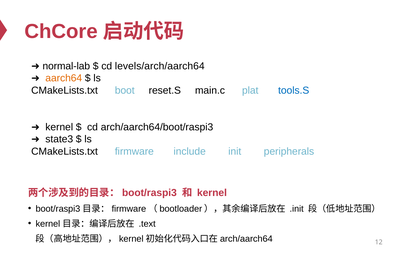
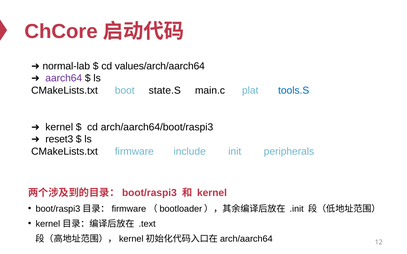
levels/arch/aarch64: levels/arch/aarch64 -> values/arch/aarch64 (160, 66)
aarch64 colour: orange -> purple (64, 78)
reset.S: reset.S -> state.S (165, 91)
state3: state3 -> reset3 (59, 139)
